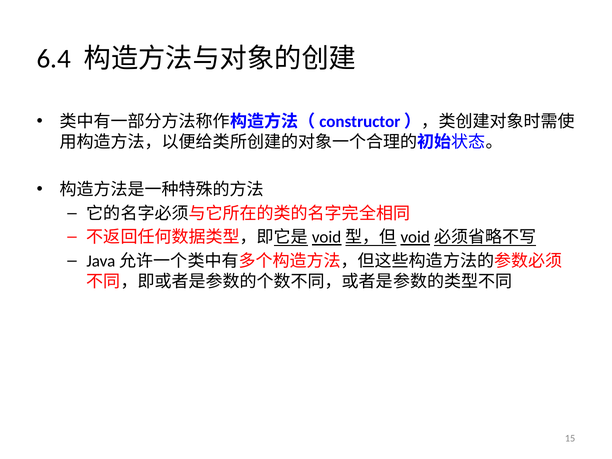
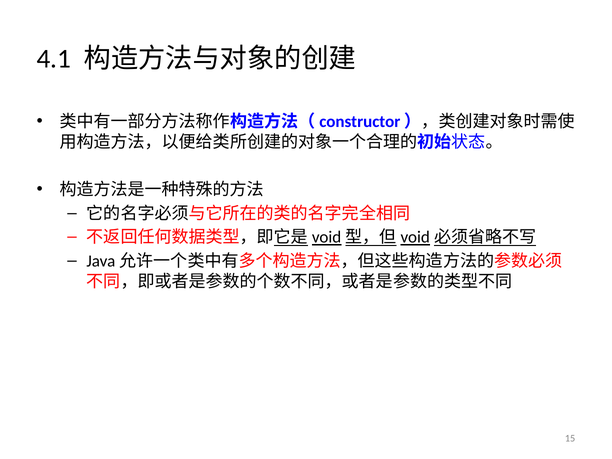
6.4: 6.4 -> 4.1 (54, 59)
